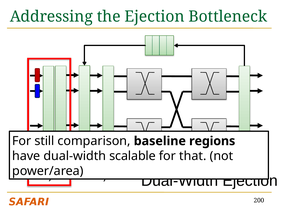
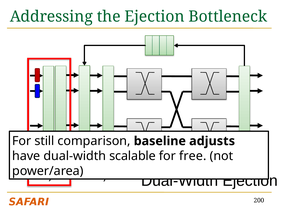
regions: regions -> adjusts (212, 141)
that: that -> free (193, 156)
